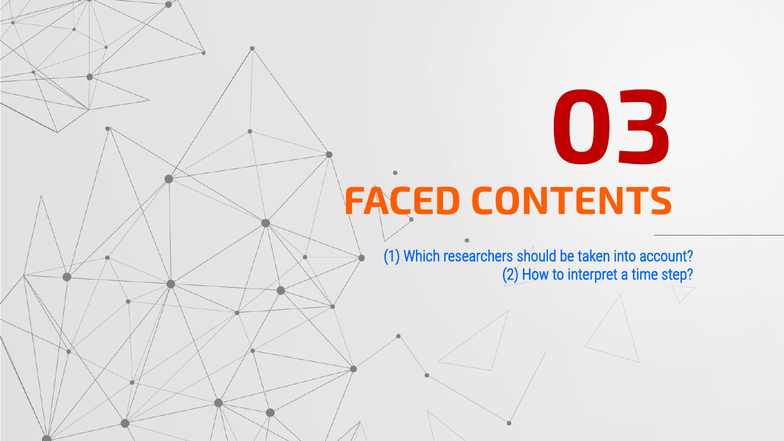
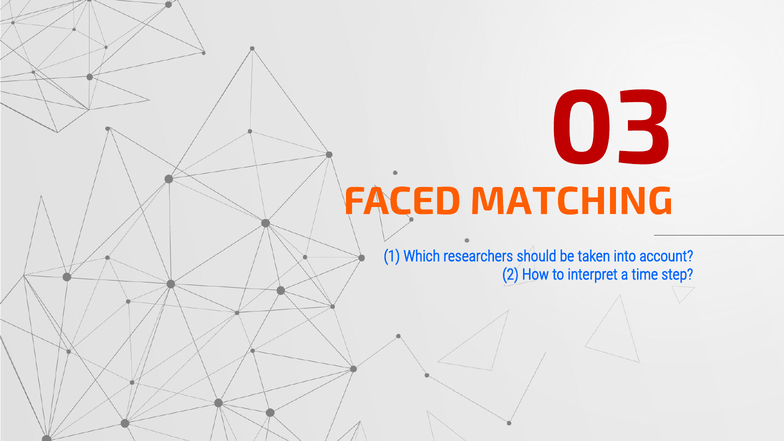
CONTENTS: CONTENTS -> MATCHING (571, 201)
